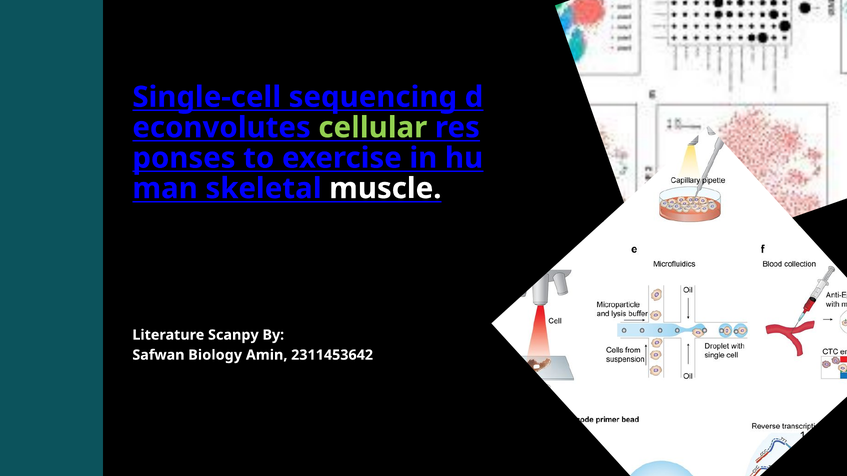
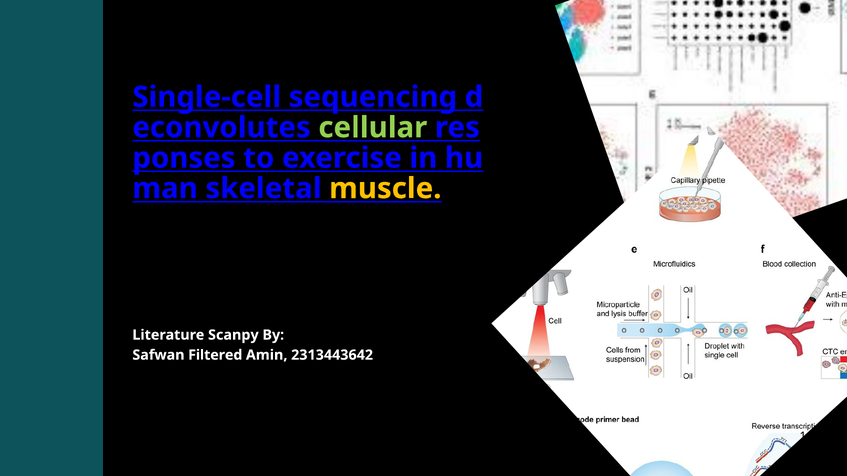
muscle colour: white -> yellow (385, 189)
Biology: Biology -> Filtered (215, 355)
2311453642: 2311453642 -> 2313443642 (332, 355)
